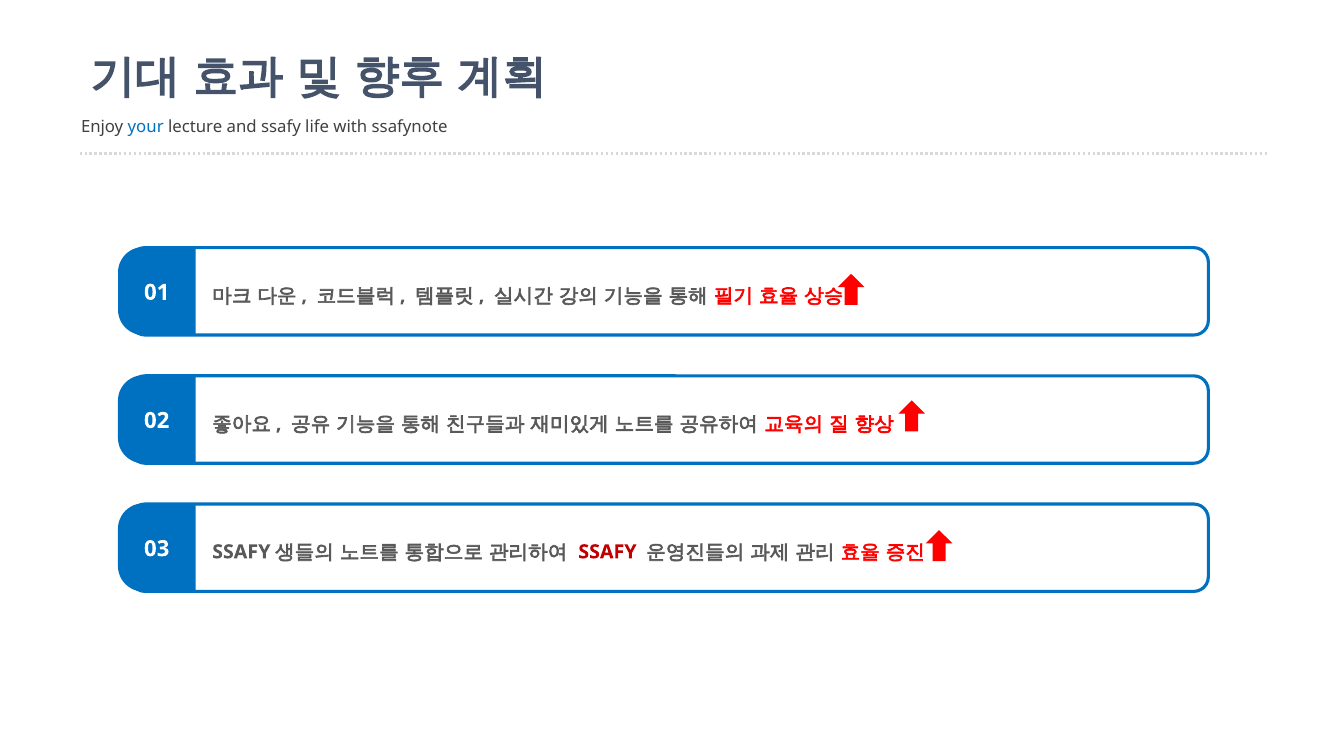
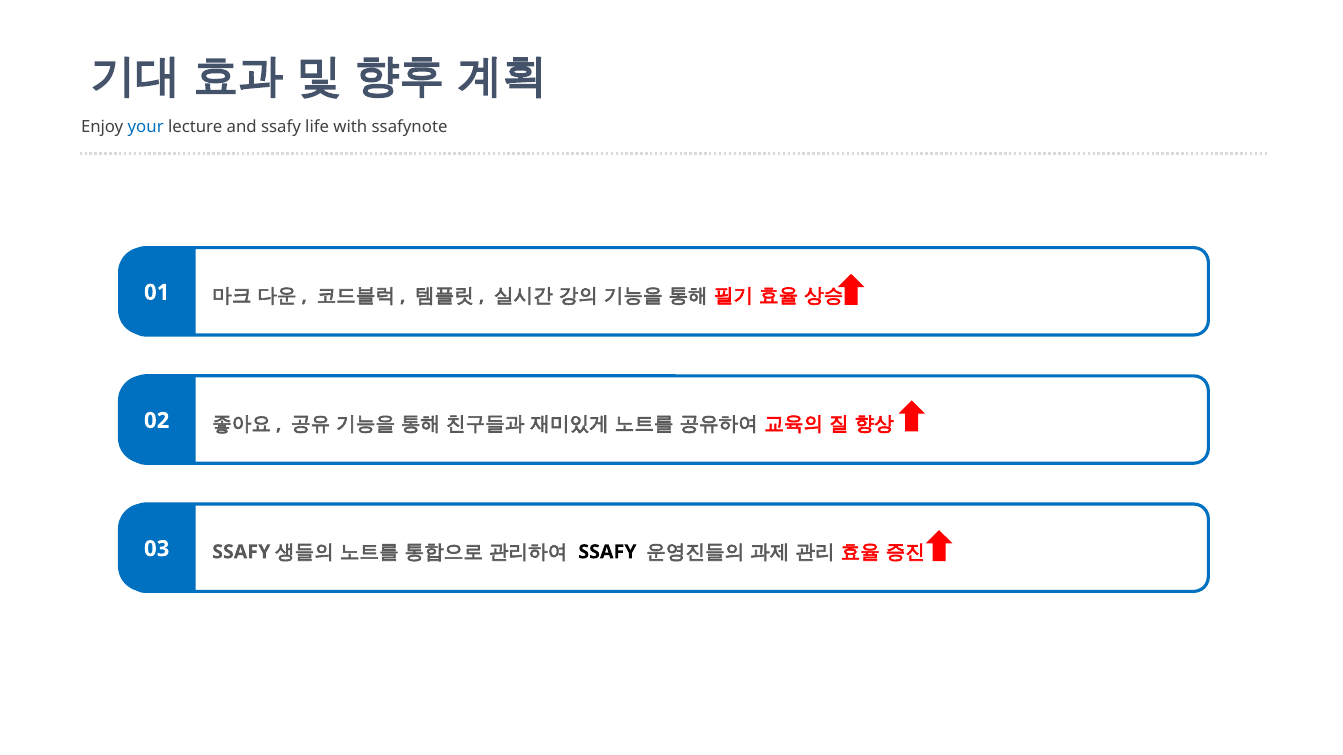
SSAFY colour: red -> black (607, 552)
